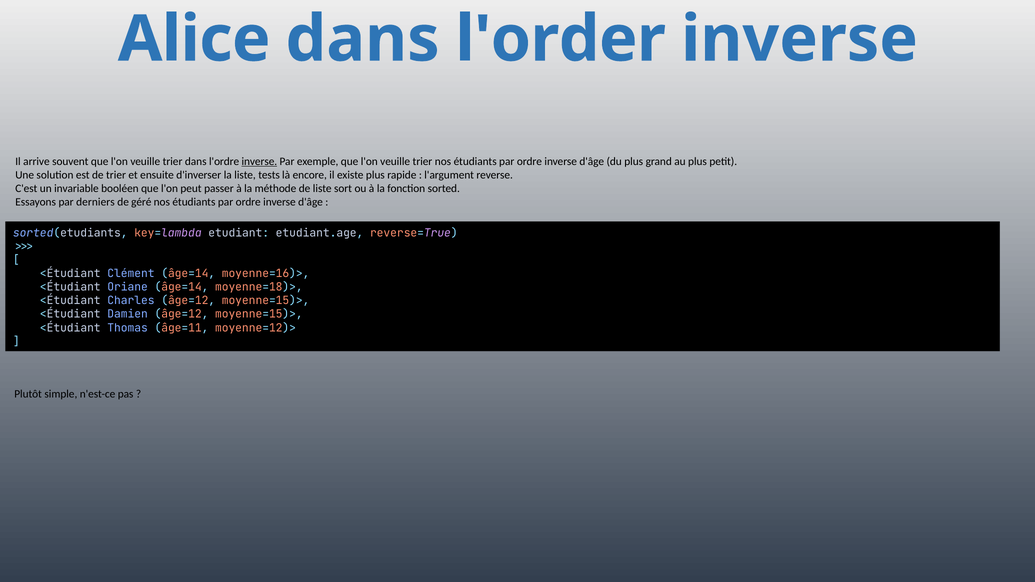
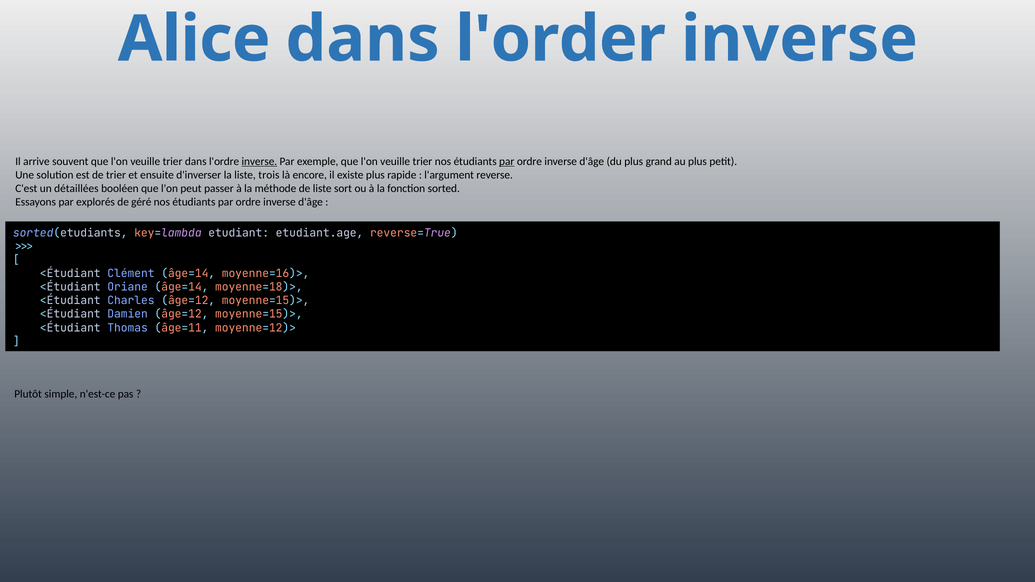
par underline: none -> present (507, 161)
tests: tests -> trois (269, 175)
invariable: invariable -> détaillées (76, 189)
derniers: derniers -> explorés (96, 202)
